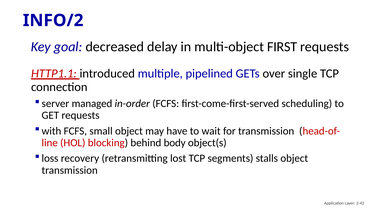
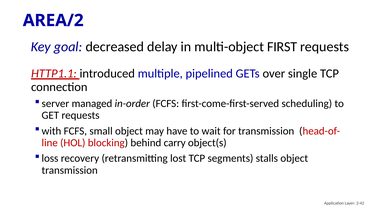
INFO/2: INFO/2 -> AREA/2 (53, 20)
body: body -> carry (175, 143)
